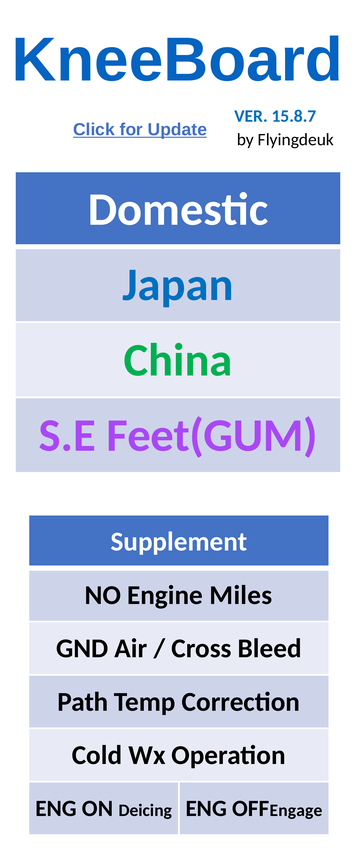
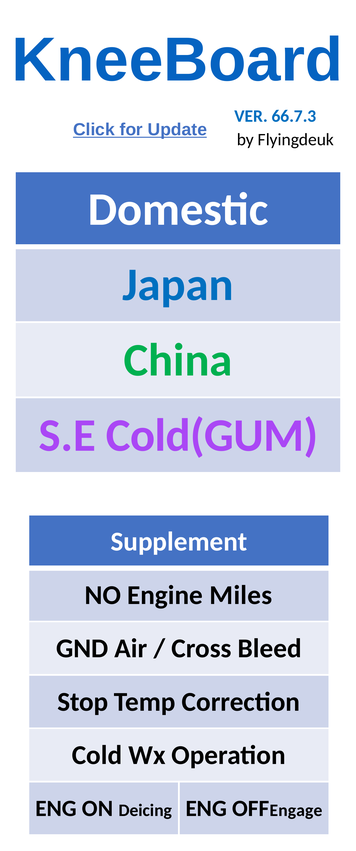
15.8.7: 15.8.7 -> 66.7.3 (294, 116)
Feet(GUM: Feet(GUM -> Cold(GUM (212, 436)
Path: Path -> Stop (83, 703)
